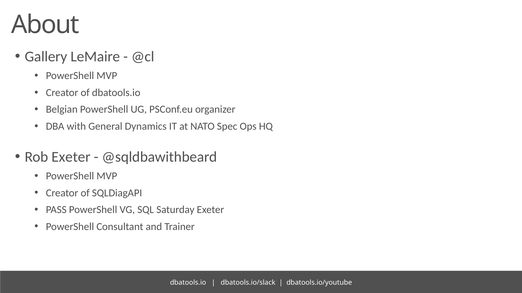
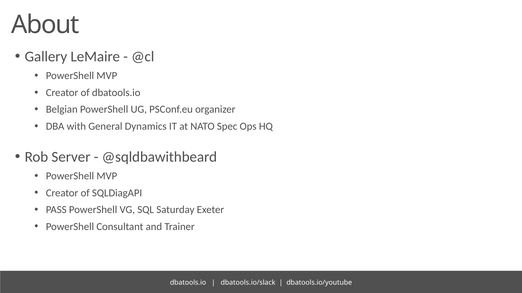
Rob Exeter: Exeter -> Server (71, 157)
